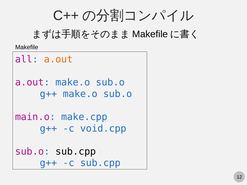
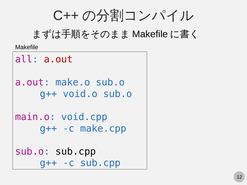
a.out colour: orange -> red (58, 59)
g++ make.o: make.o -> void.o (80, 94)
make.cpp: make.cpp -> void.cpp (84, 117)
void.cpp: void.cpp -> make.cpp (103, 129)
